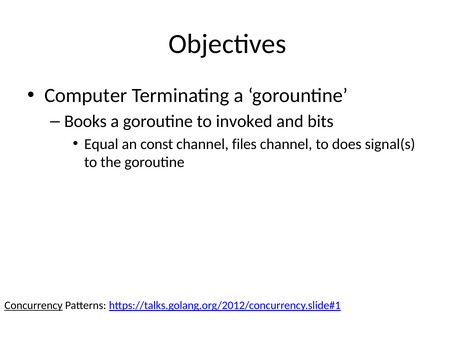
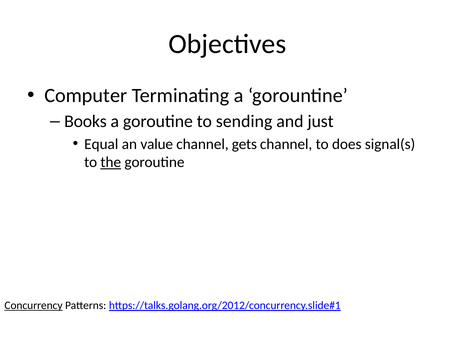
invoked: invoked -> sending (244, 122)
bits: bits -> just (321, 122)
const: const -> value (157, 144)
files: files -> gets (244, 144)
the underline: none -> present (111, 162)
